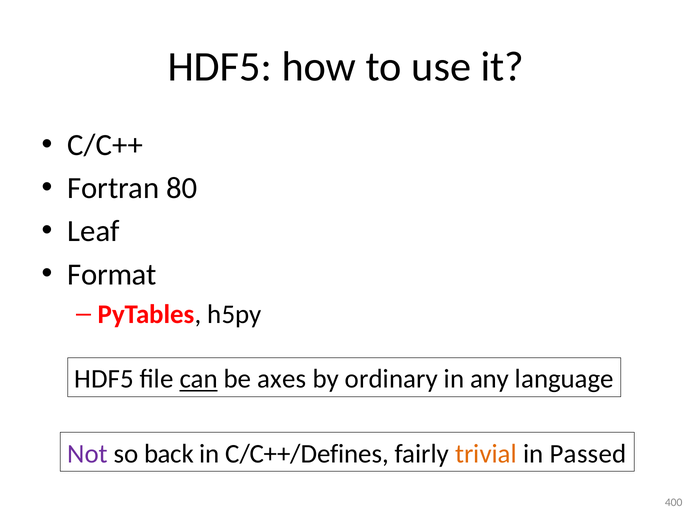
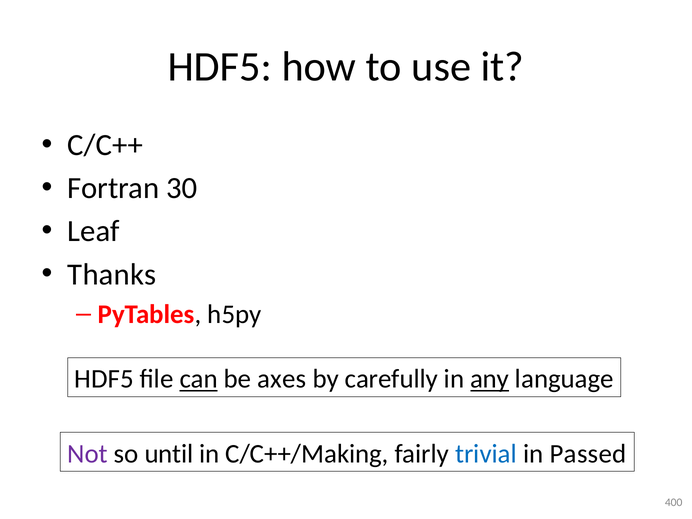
80: 80 -> 30 (182, 188)
Format: Format -> Thanks (112, 274)
ordinary: ordinary -> carefully (391, 379)
any underline: none -> present (490, 379)
back: back -> until (169, 454)
C/C++/Defines: C/C++/Defines -> C/C++/Making (307, 454)
trivial colour: orange -> blue (486, 454)
